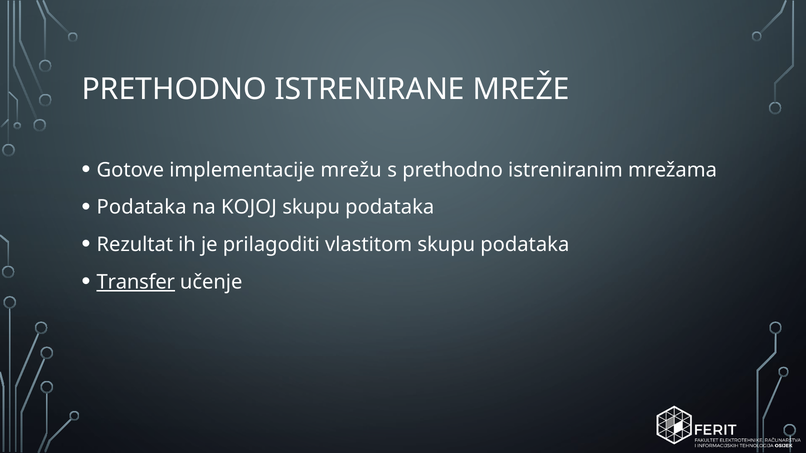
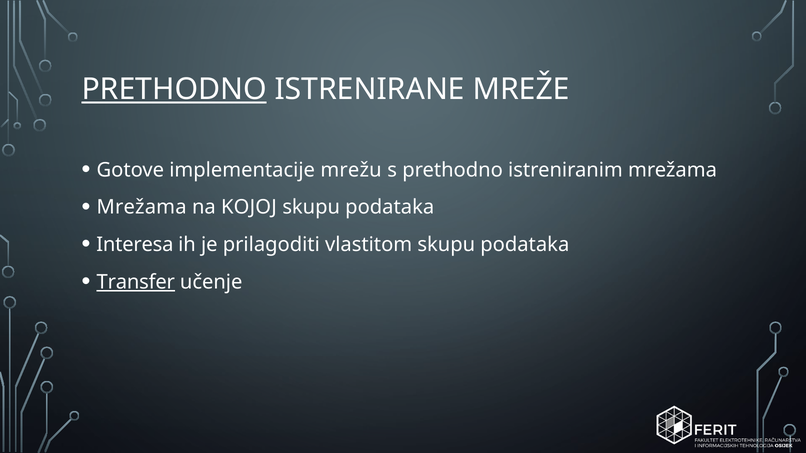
PRETHODNO underline: none -> present (174, 90)
Podataka: Podataka -> Mrežama (142, 207)
Rezultat: Rezultat -> Interesa (135, 245)
